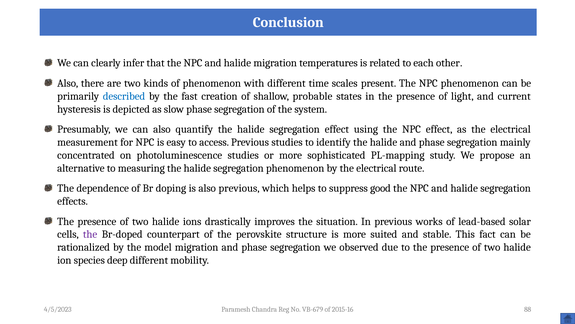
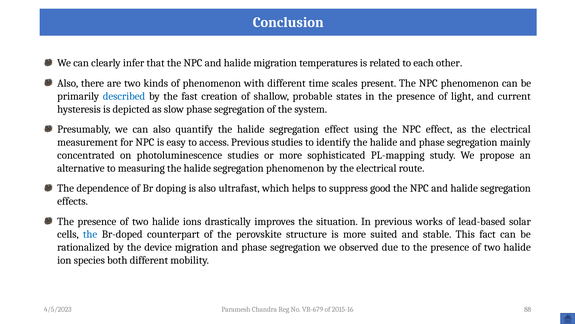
also previous: previous -> ultrafast (239, 188)
the colour: purple -> blue (90, 234)
model: model -> device (158, 247)
deep: deep -> both (117, 260)
